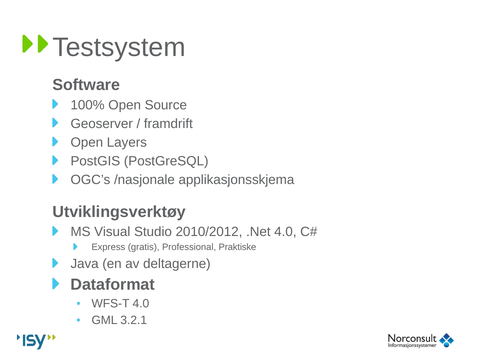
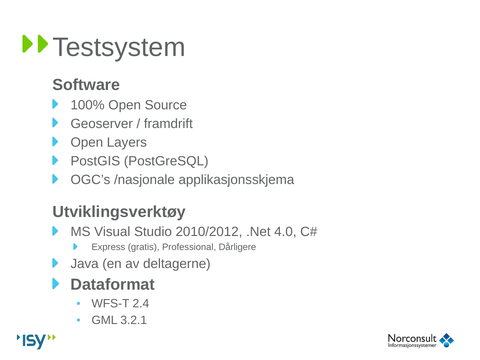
Praktiske: Praktiske -> Dårligere (237, 247)
WFS-T 4.0: 4.0 -> 2.4 (141, 304)
